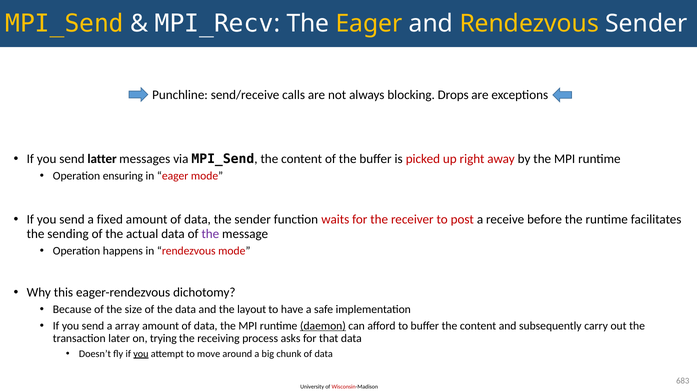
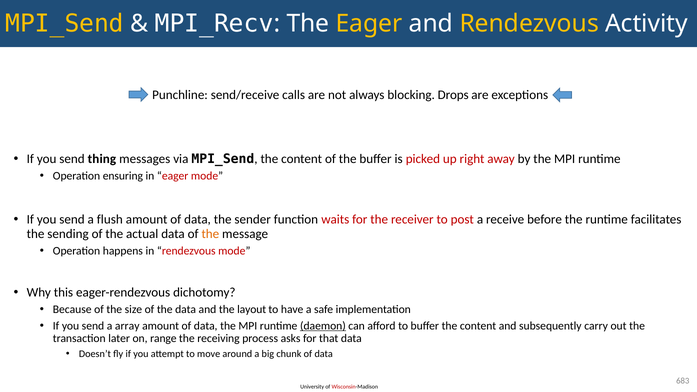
Rendezvous Sender: Sender -> Activity (646, 23)
latter: latter -> thing (102, 159)
fixed: fixed -> flush (110, 220)
the colour: purple -> orange (210, 234)
trying: trying -> range (163, 338)
you underline: present -> none (141, 354)
